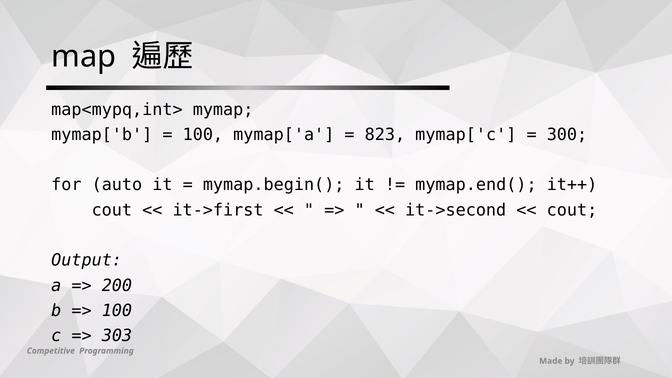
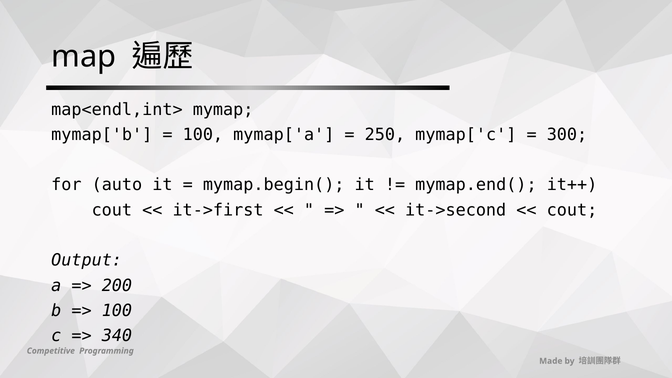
map<mypq,int>: map<mypq,int> -> map<endl,int> (117, 110)
823: 823 -> 250 (385, 135)
303: 303 -> 340 (117, 336)
